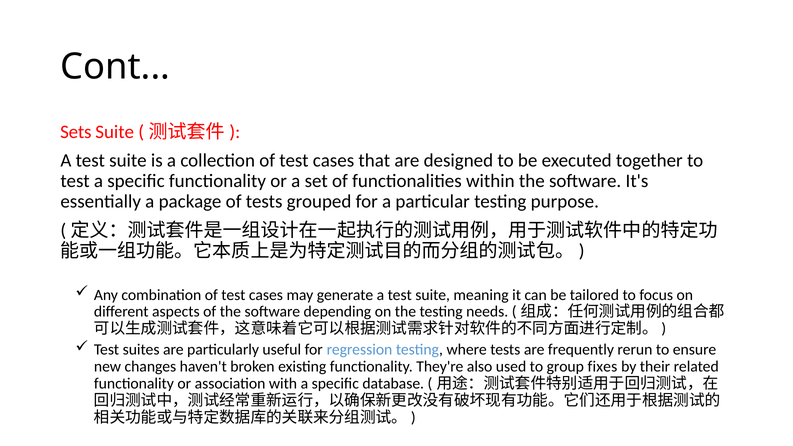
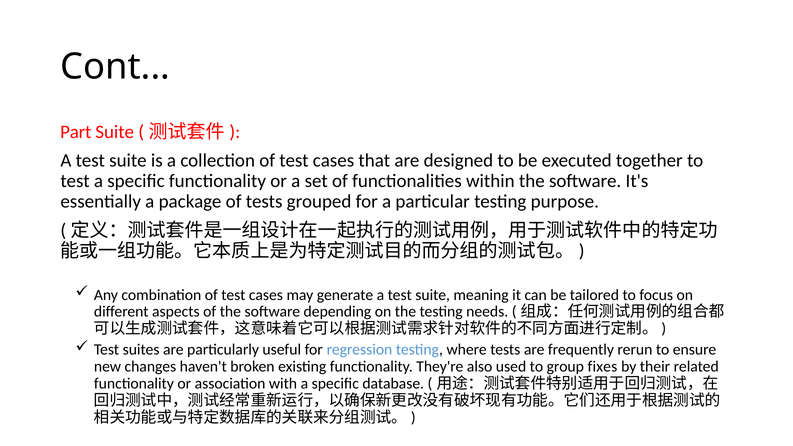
Sets: Sets -> Part (76, 132)
